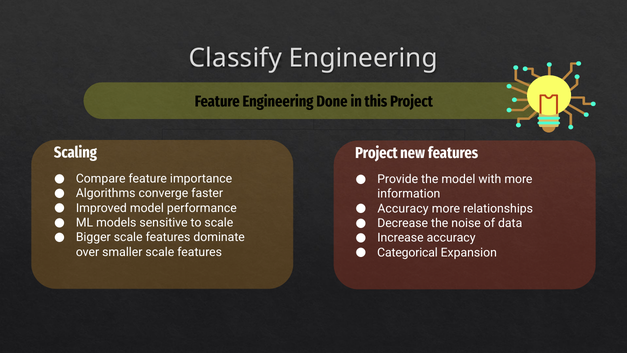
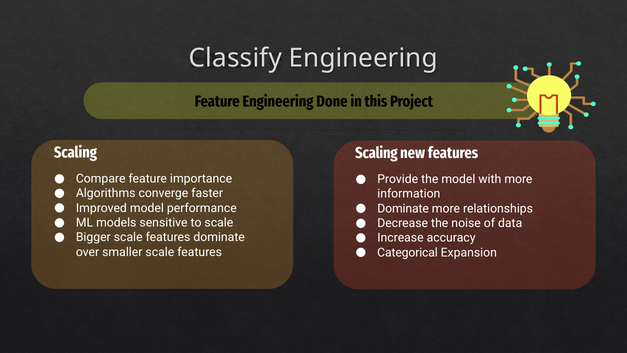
Project: Project -> Scaling (376, 153)
Accuracy: Accuracy -> Dominate (403, 208)
